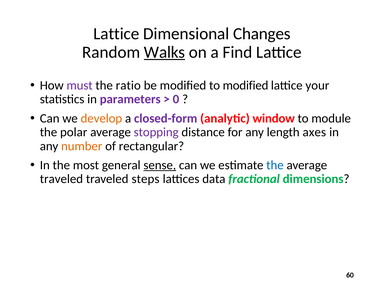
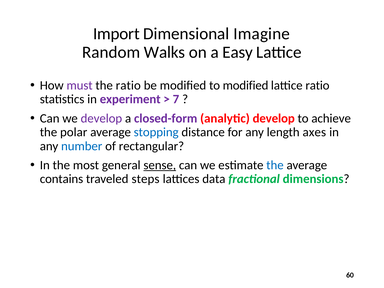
Lattice: Lattice -> Import (116, 34)
Changes: Changes -> Imagine (262, 34)
Walks underline: present -> none (165, 52)
Find: Find -> Easy (238, 52)
lattice your: your -> ratio (317, 85)
parameters: parameters -> experiment (130, 99)
0: 0 -> 7 (176, 99)
develop colour: orange -> purple (101, 118)
analytic window: window -> develop (274, 118)
module: module -> achieve (331, 118)
stopping colour: purple -> blue (156, 132)
number colour: orange -> blue (82, 146)
traveled: traveled -> contains (61, 179)
